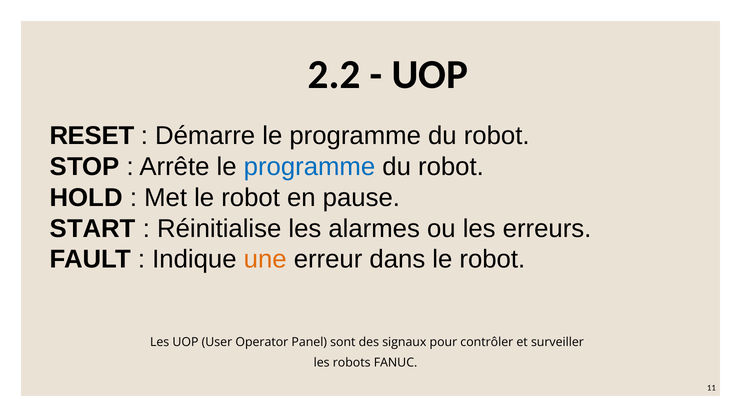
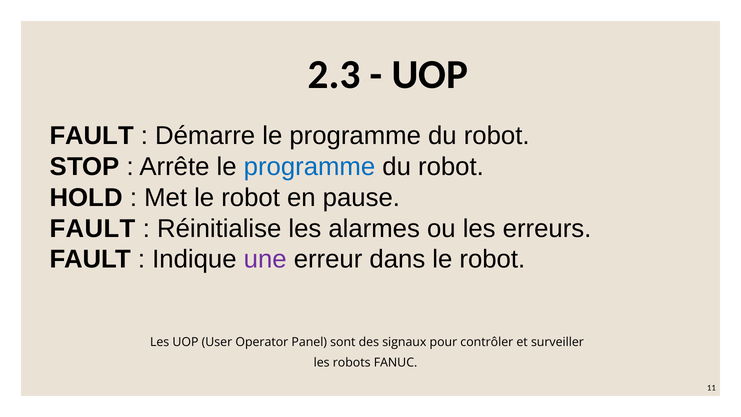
2.2: 2.2 -> 2.3 (334, 75)
RESET: RESET -> FAULT (92, 136)
START: START -> FAULT (93, 228)
une colour: orange -> purple (265, 259)
